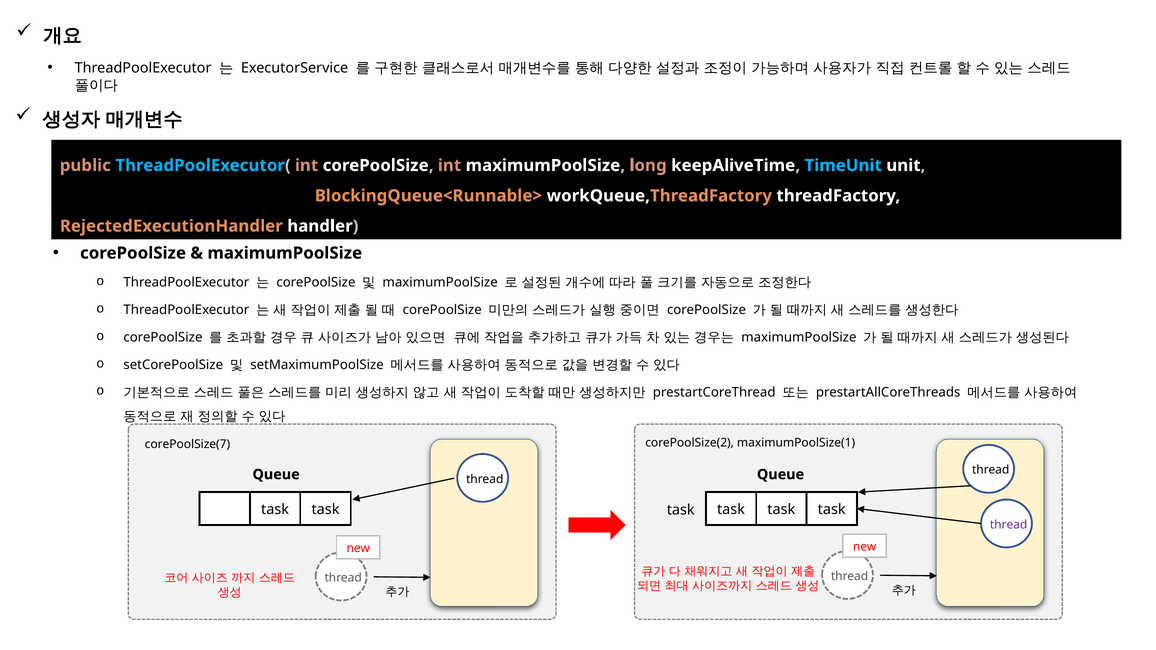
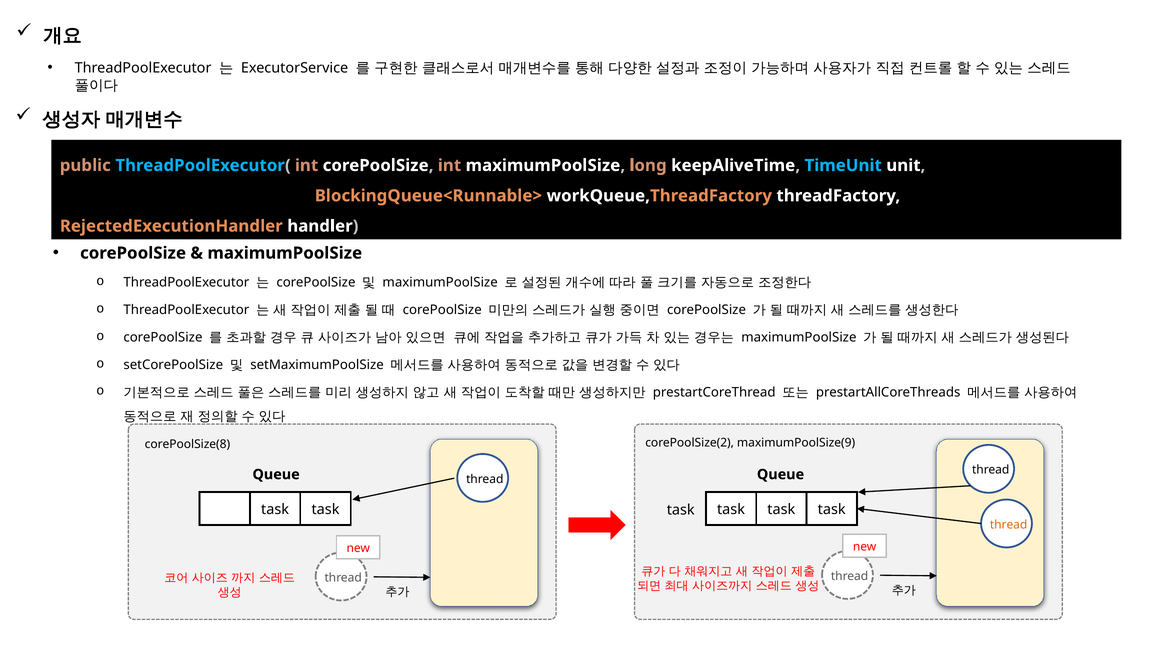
maximumPoolSize(1: maximumPoolSize(1 -> maximumPoolSize(9 (796, 443)
corePoolSize(7: corePoolSize(7 -> corePoolSize(8 (187, 444)
thread colour: purple -> orange (1009, 525)
